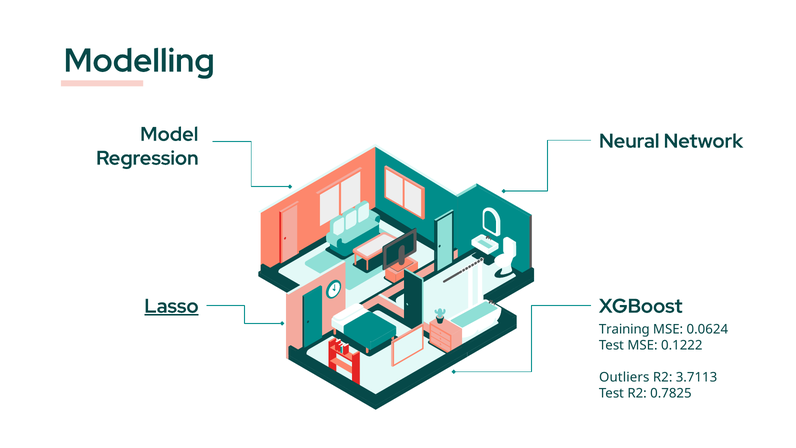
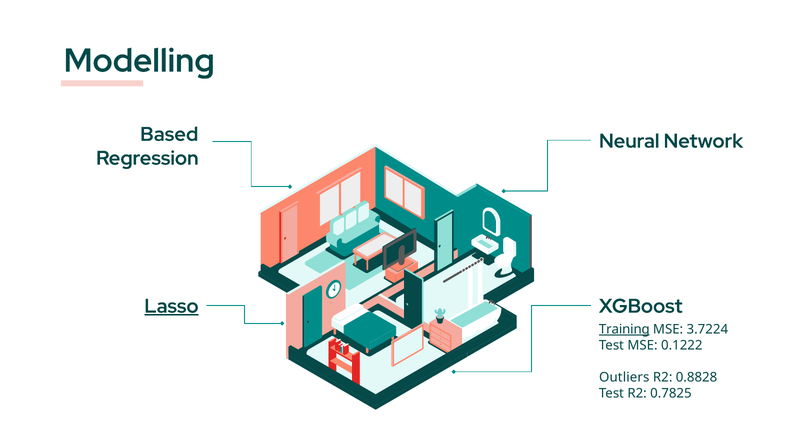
Model: Model -> Based (169, 134)
Training underline: none -> present (624, 329)
0.0624: 0.0624 -> 3.7224 (707, 329)
3.7113: 3.7113 -> 0.8828 (697, 377)
